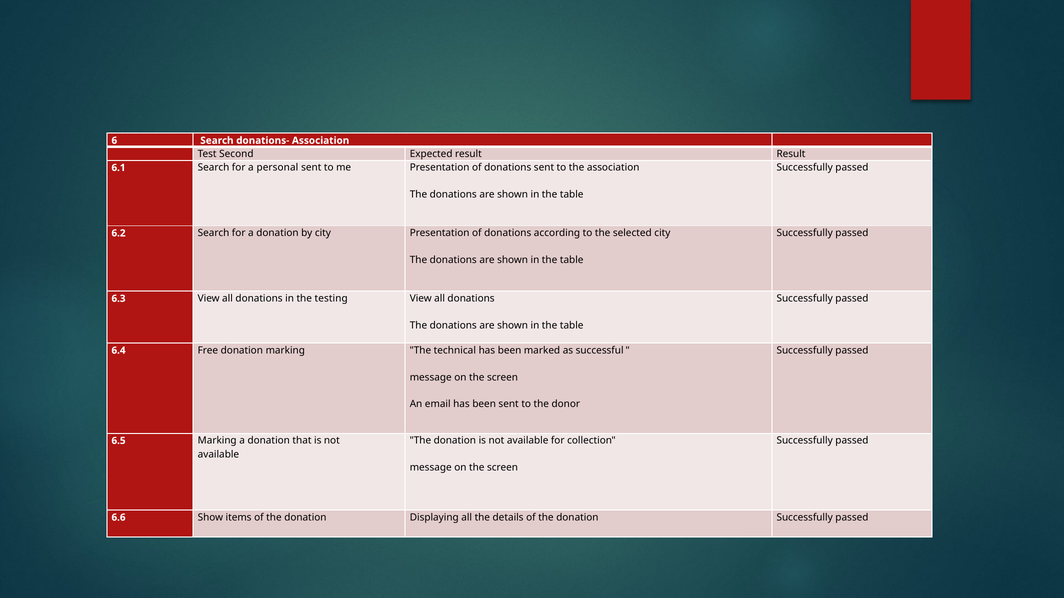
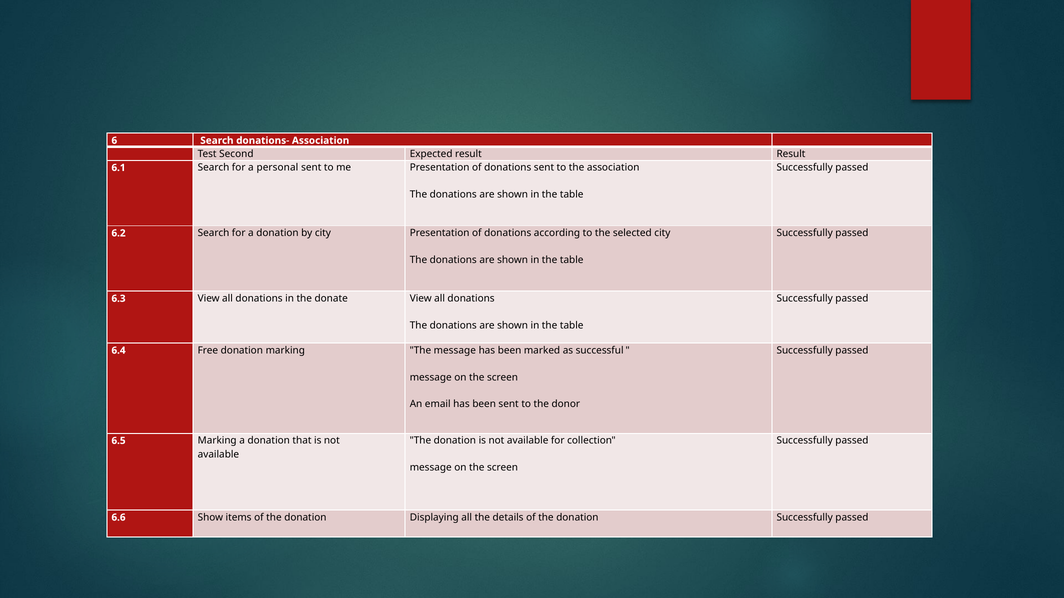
testing: testing -> donate (331, 299)
The technical: technical -> message (455, 351)
